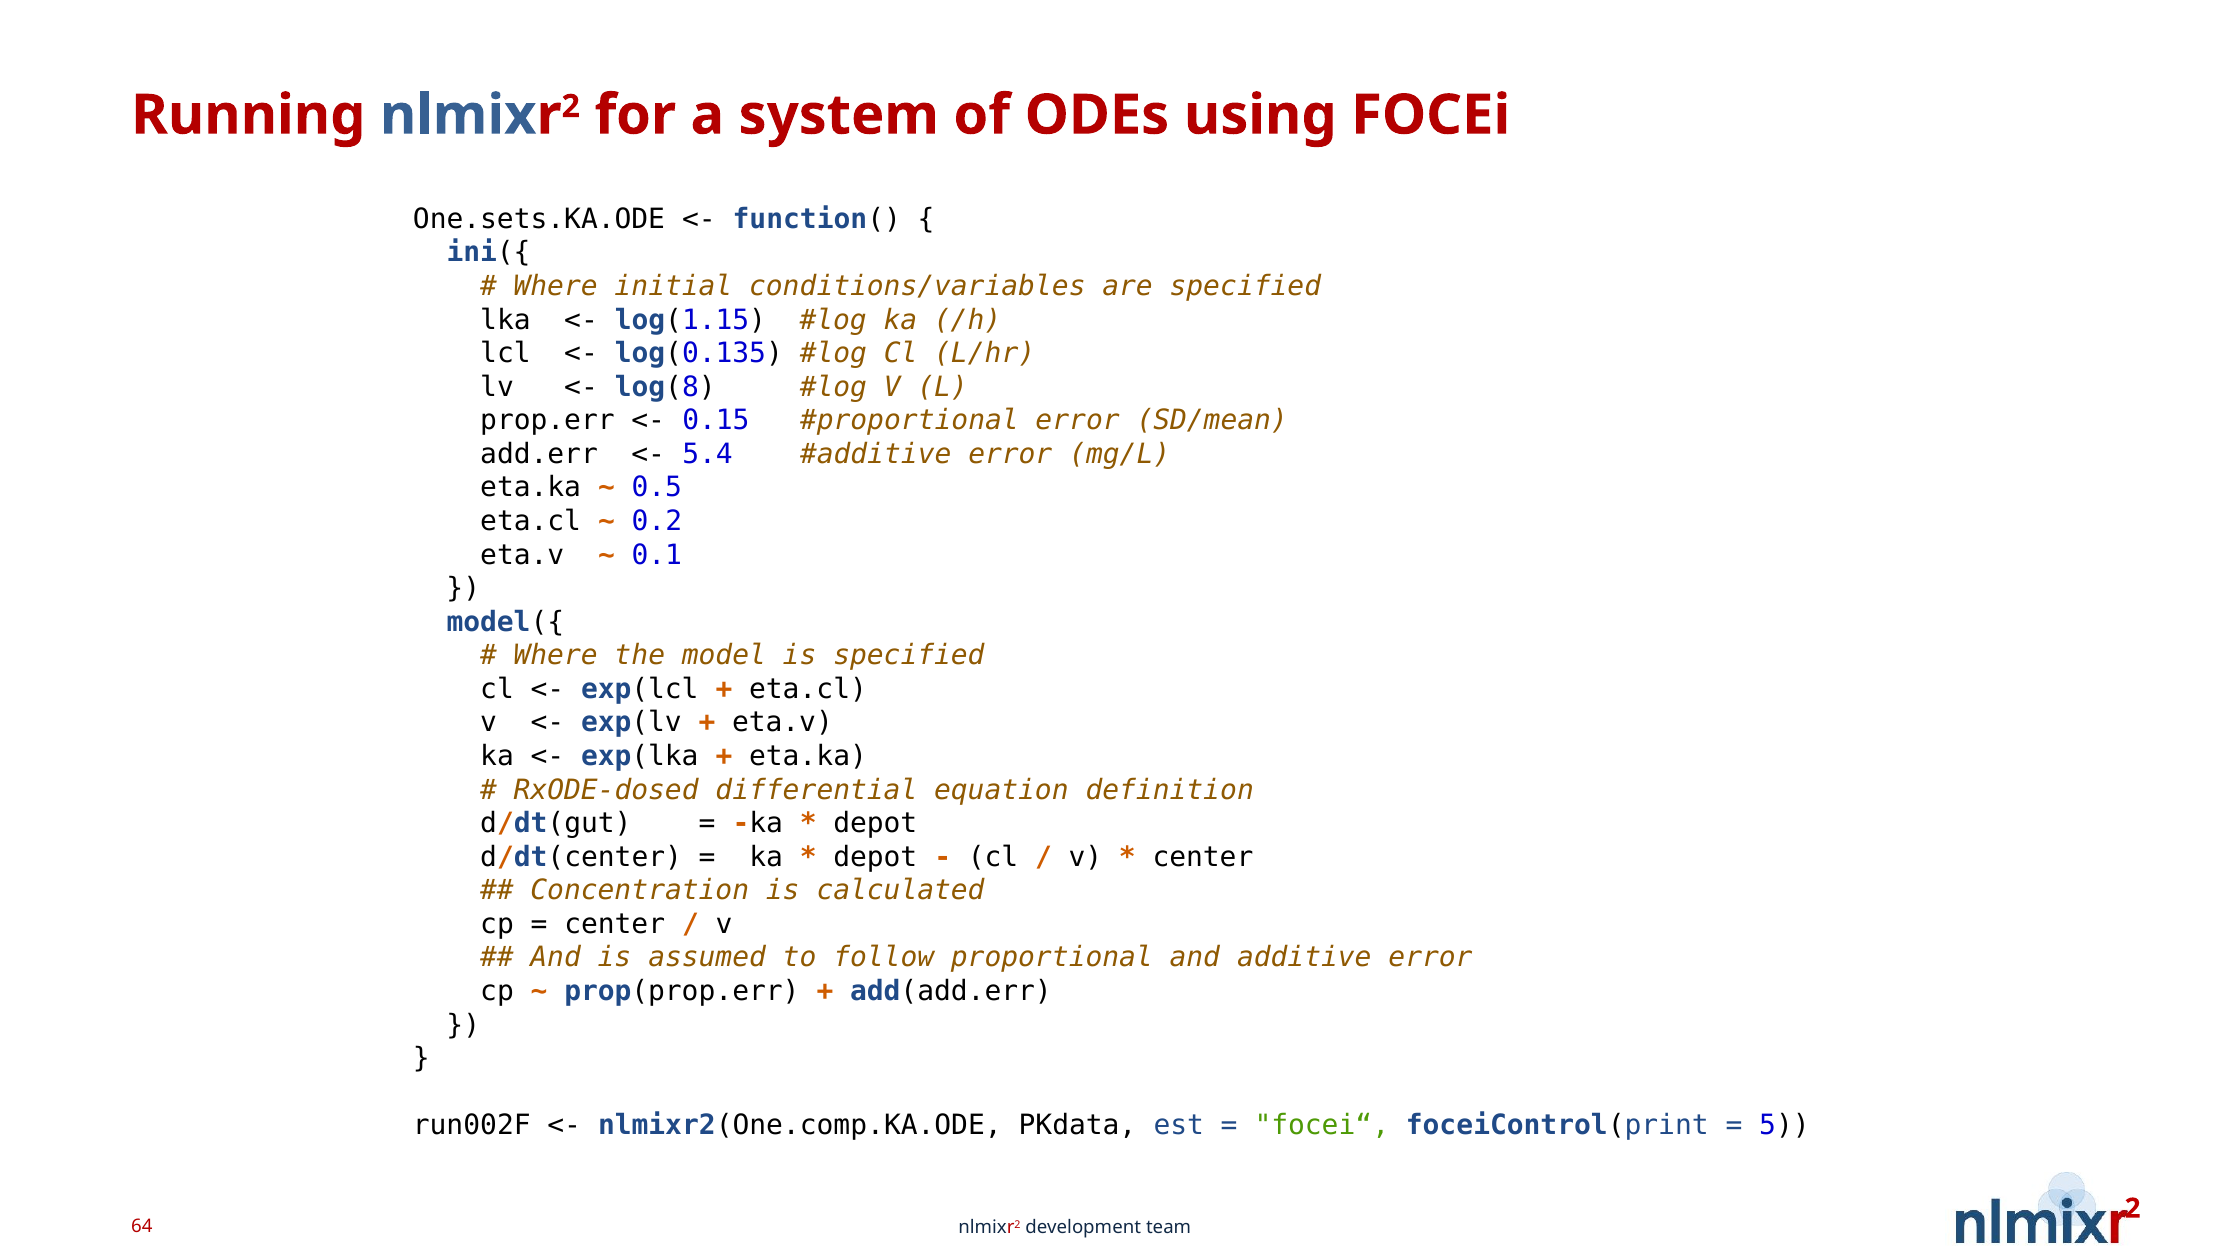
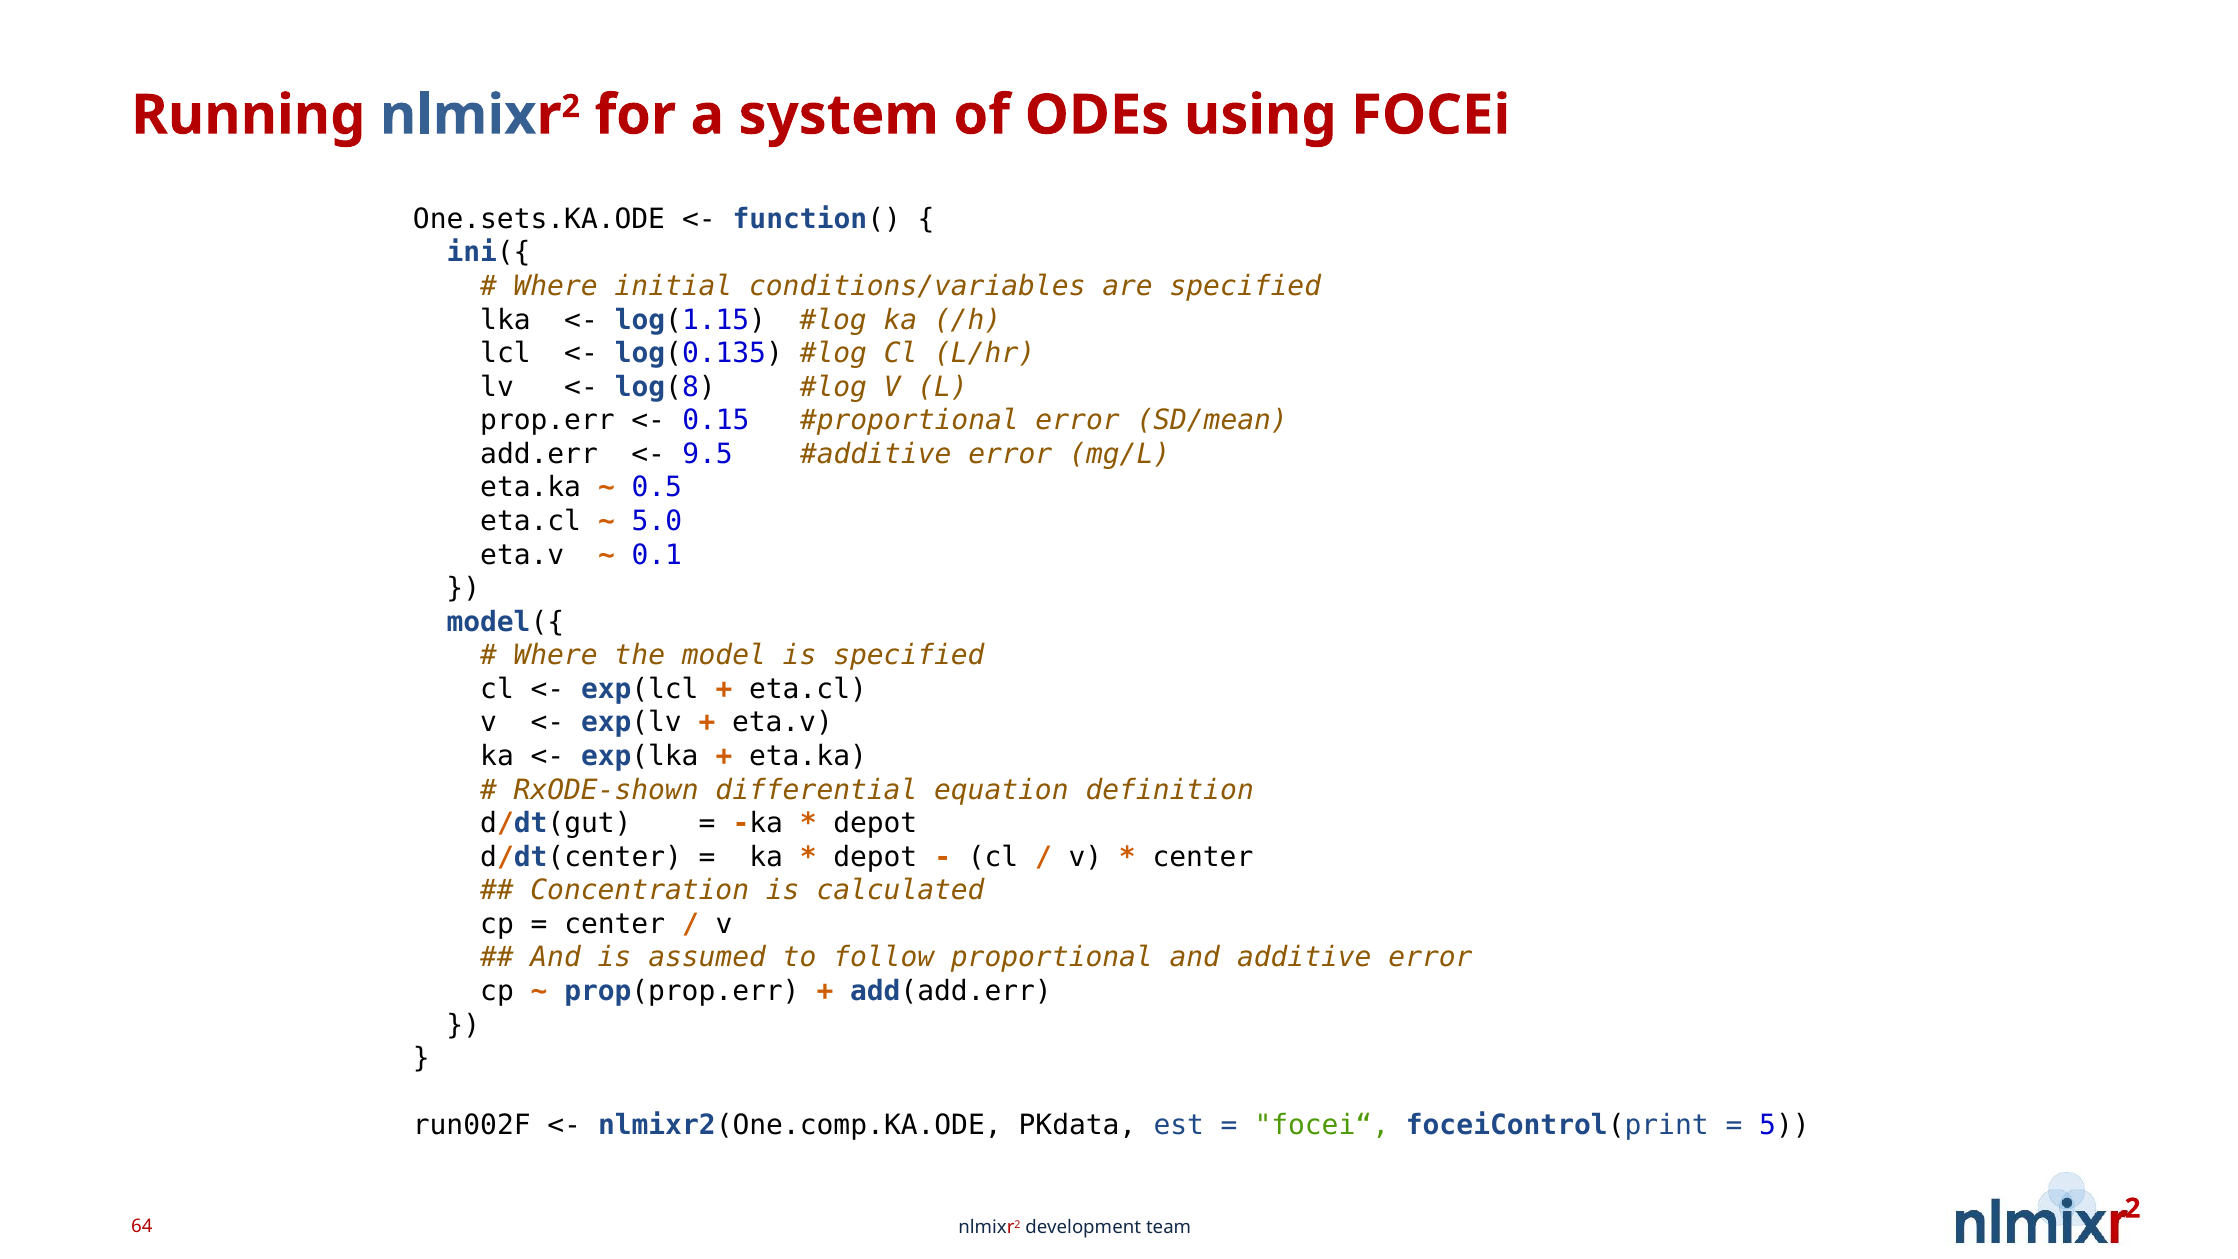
5.4: 5.4 -> 9.5 (708, 454)
0.2: 0.2 -> 5.0 (657, 521)
RxODE-dosed: RxODE-dosed -> RxODE-shown (606, 790)
